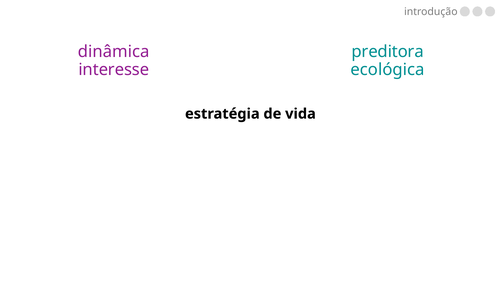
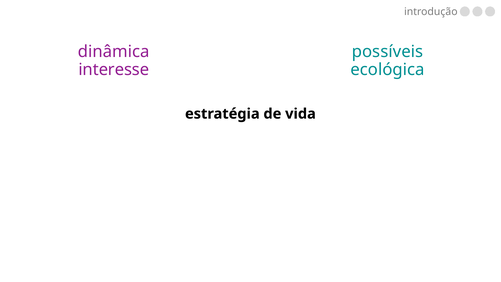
preditora: preditora -> possíveis (387, 52)
